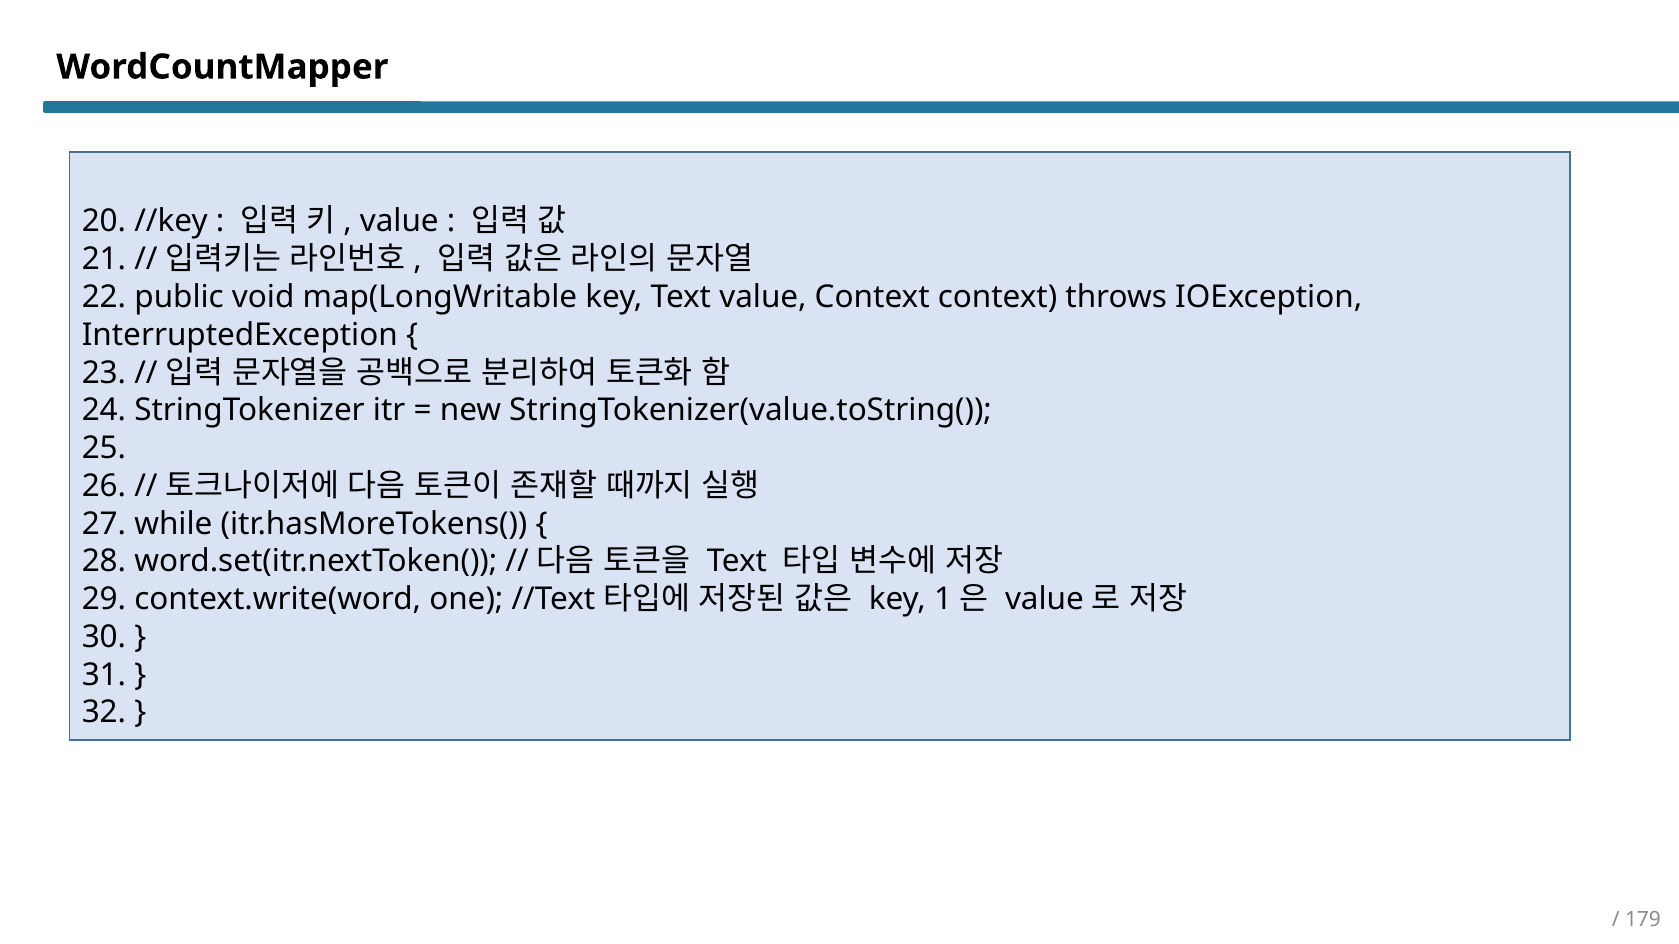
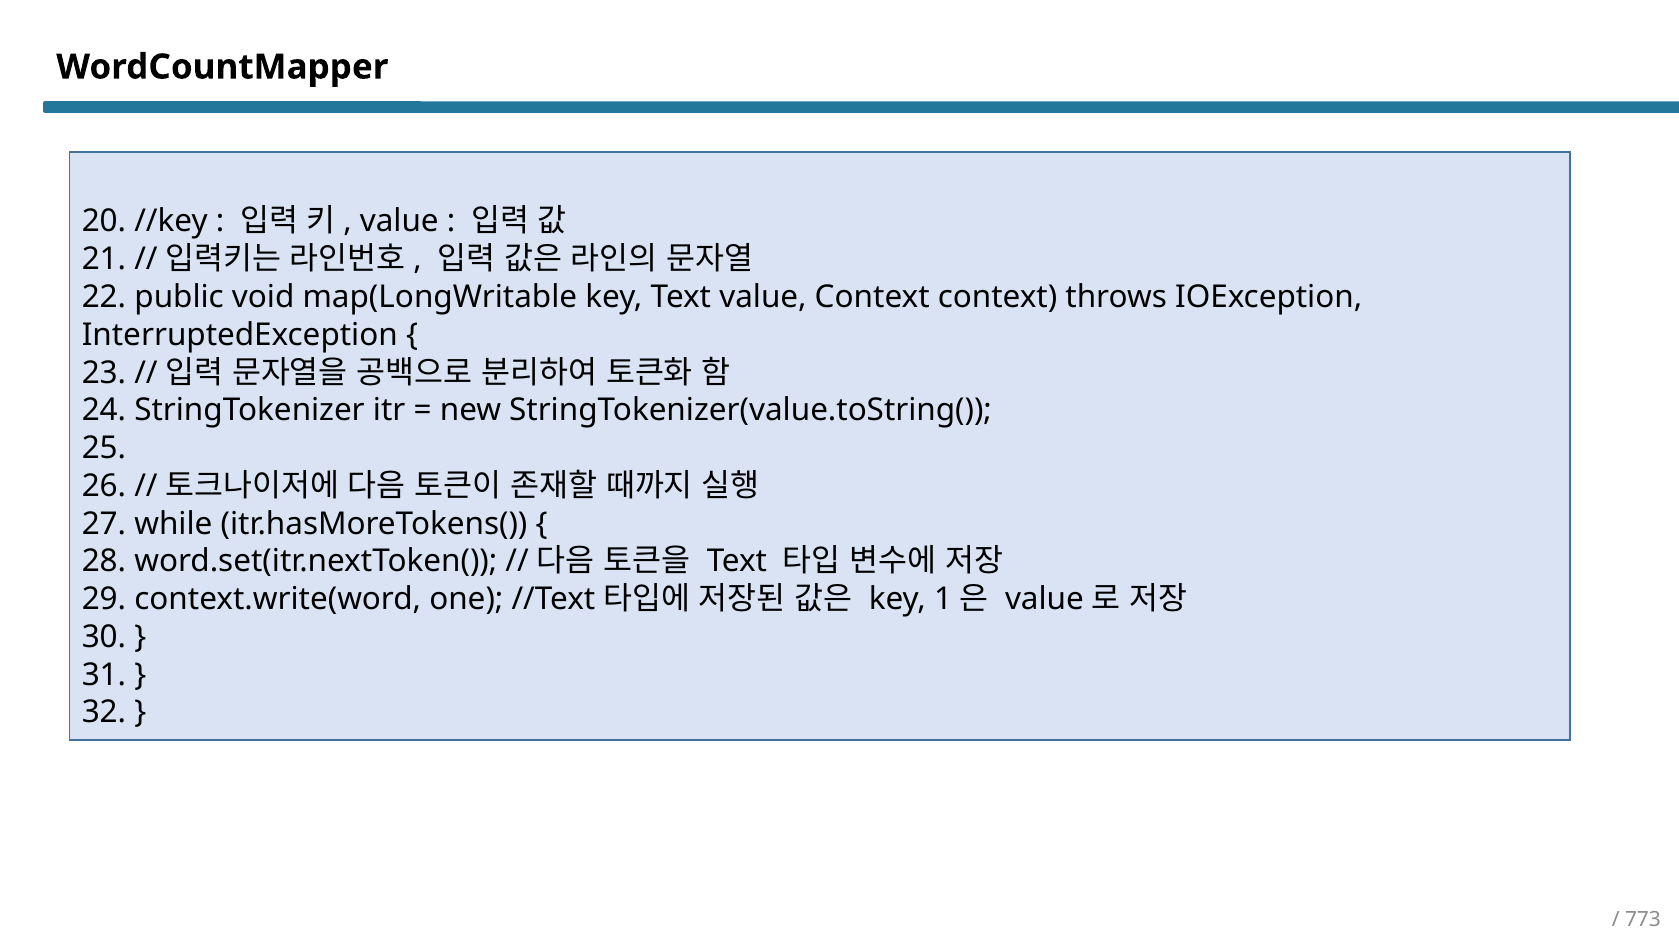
179: 179 -> 773 (1643, 920)
